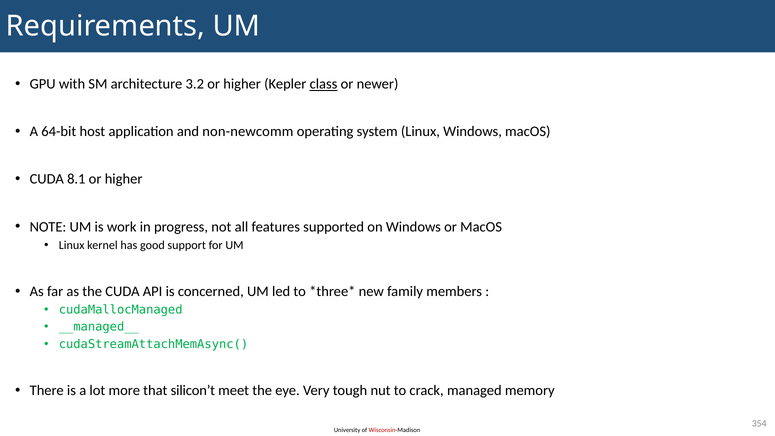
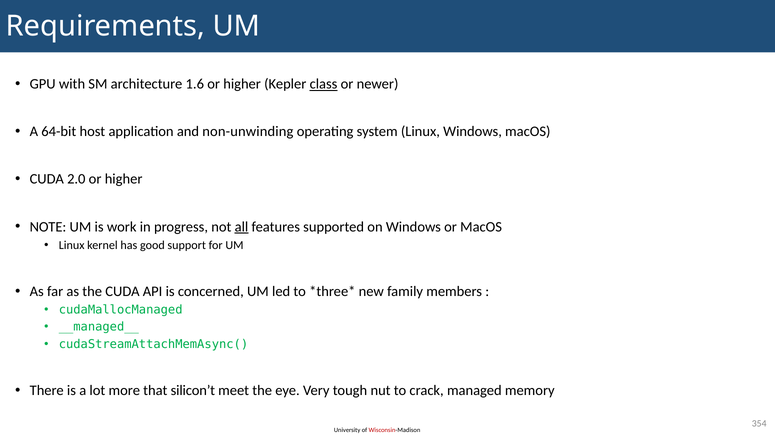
3.2: 3.2 -> 1.6 (195, 84)
non-newcomm: non-newcomm -> non-unwinding (248, 132)
8.1: 8.1 -> 2.0 (76, 179)
all underline: none -> present (241, 227)
